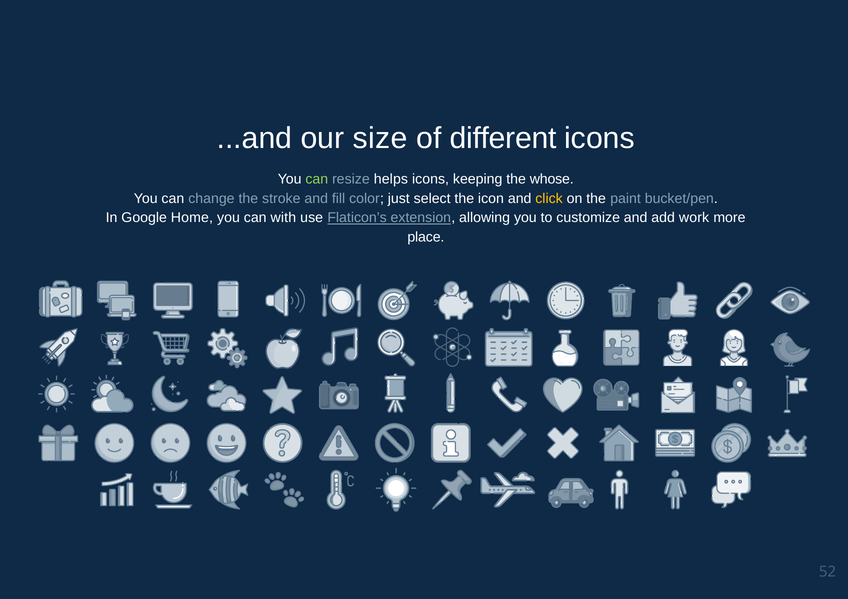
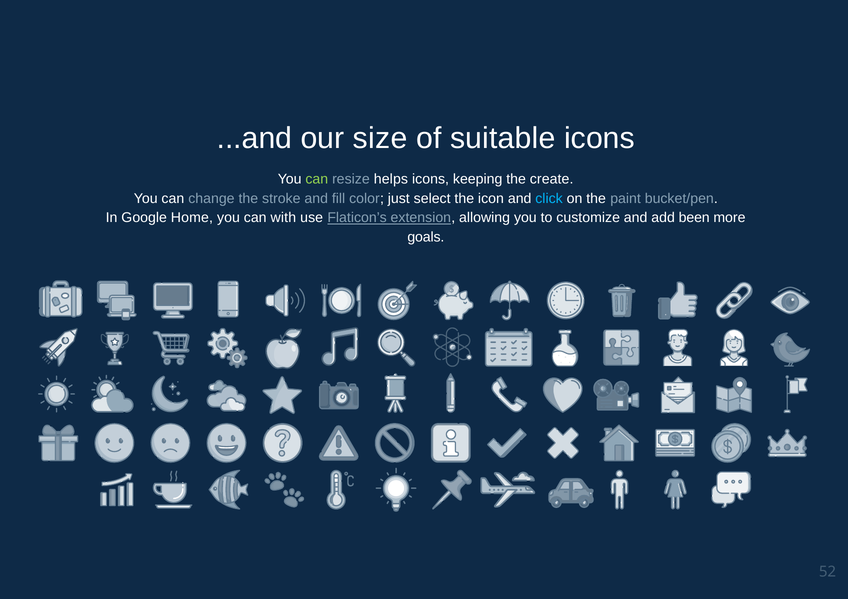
different: different -> suitable (503, 138)
whose: whose -> create (552, 179)
click colour: yellow -> light blue (549, 199)
work: work -> been (694, 218)
place: place -> goals (426, 237)
